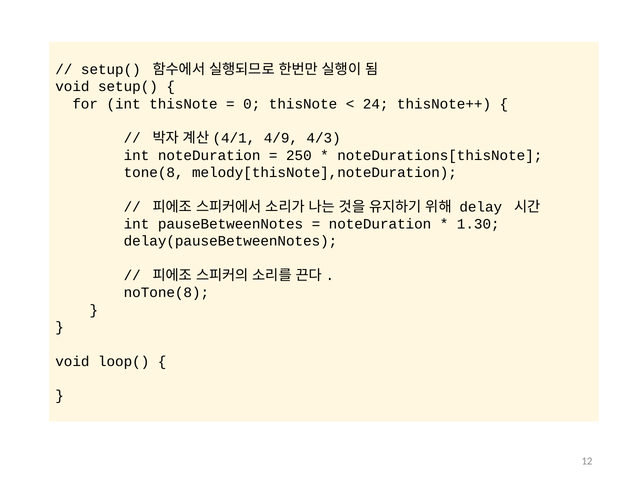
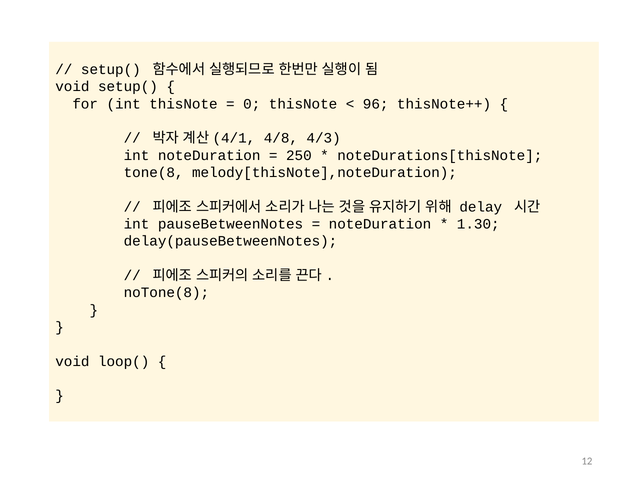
24: 24 -> 96 (376, 104)
4/9: 4/9 -> 4/8 (281, 138)
